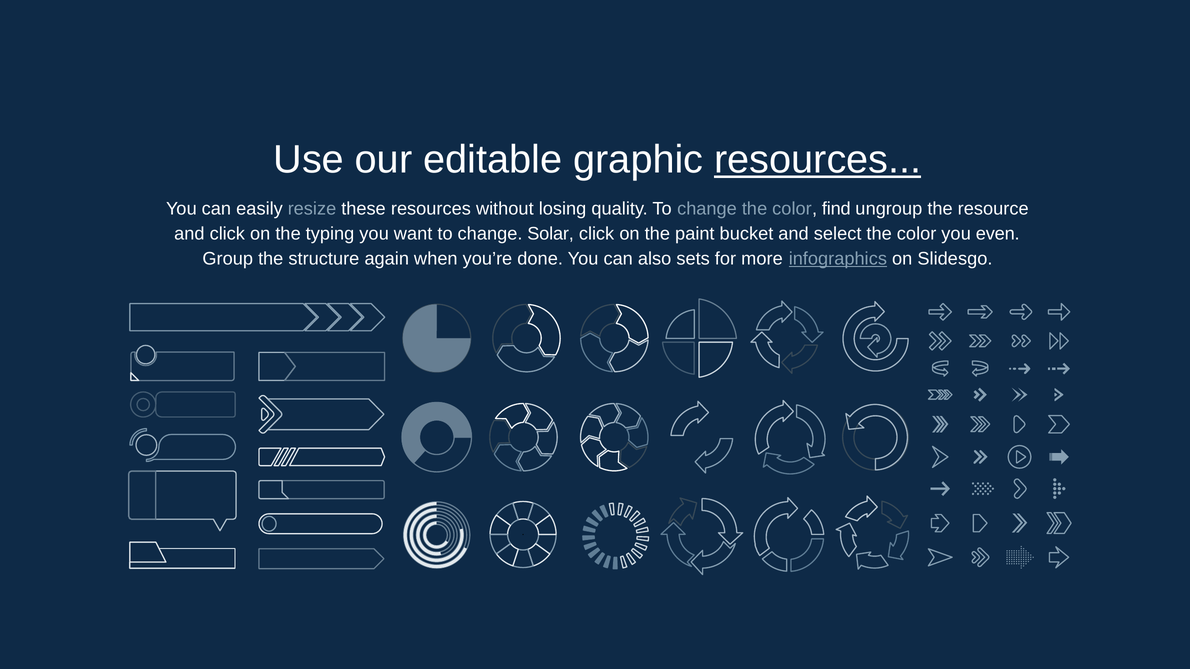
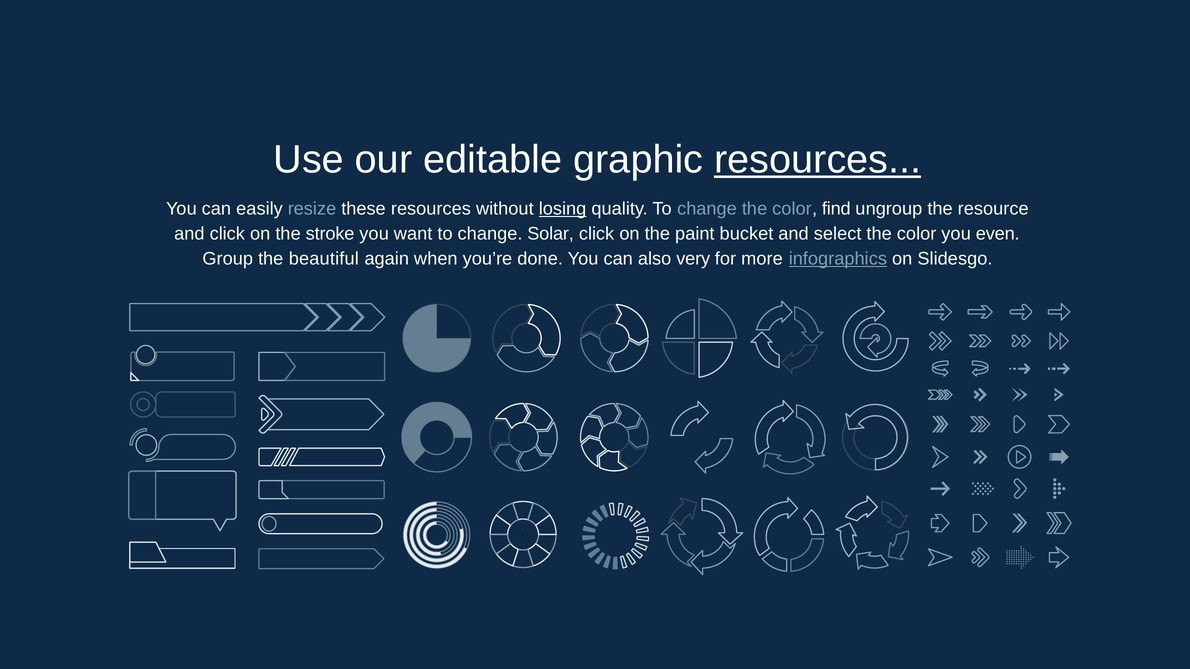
losing underline: none -> present (563, 209)
typing: typing -> stroke (330, 234)
structure: structure -> beautiful (324, 259)
sets: sets -> very (693, 259)
